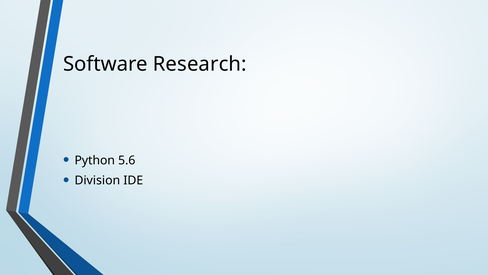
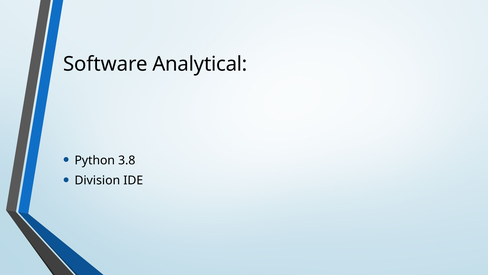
Research: Research -> Analytical (200, 64)
5.6: 5.6 -> 3.8 (127, 160)
